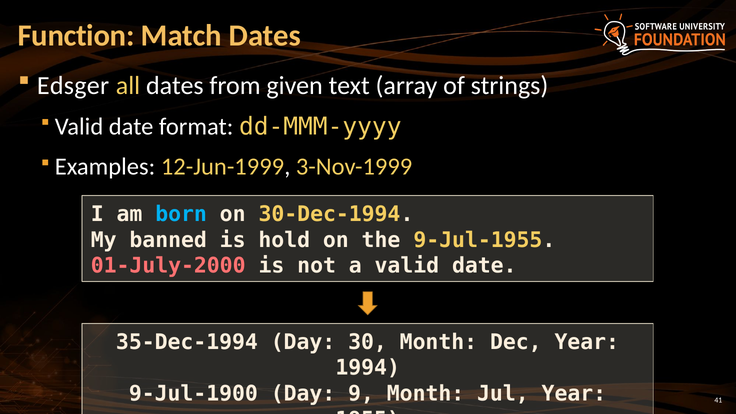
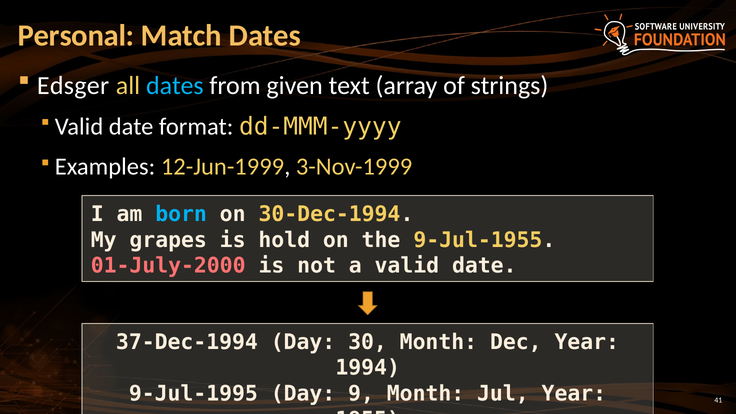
Function: Function -> Personal (76, 36)
dates colour: white -> light blue (175, 86)
banned: banned -> grapes (168, 240)
35-Dec-1994: 35-Dec-1994 -> 37-Dec-1994 (187, 342)
9-Jul-1900: 9-Jul-1900 -> 9-Jul-1995 (193, 394)
